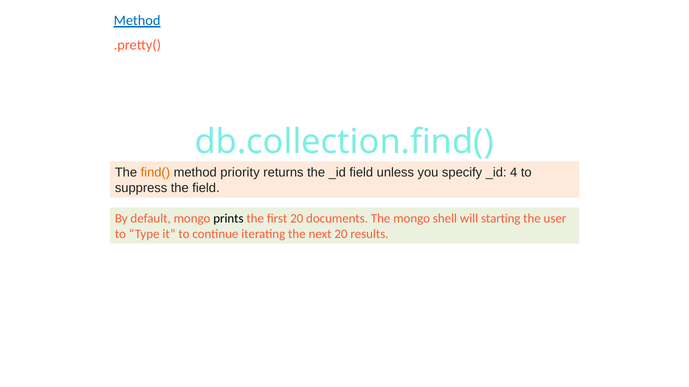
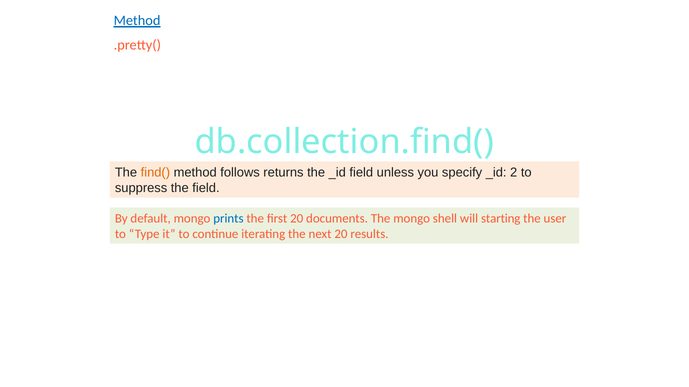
priority: priority -> follows (240, 173)
4: 4 -> 2 (514, 173)
prints colour: black -> blue (228, 219)
